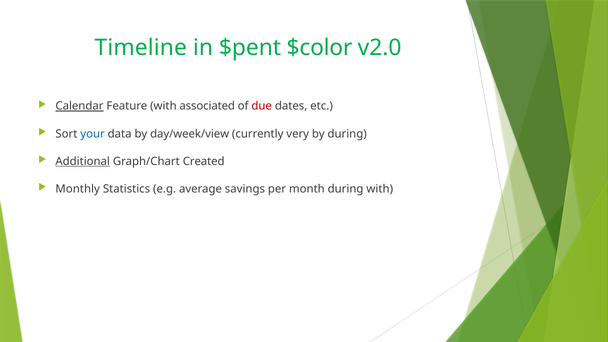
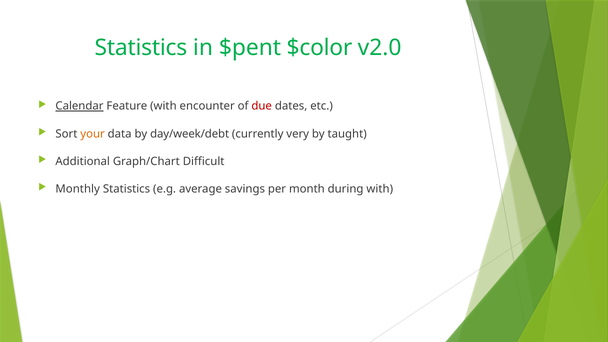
Timeline: Timeline -> Statistics (141, 48)
associated: associated -> encounter (207, 106)
your colour: blue -> orange (93, 134)
day/week/view: day/week/view -> day/week/debt (190, 134)
by during: during -> taught (347, 134)
Additional underline: present -> none (83, 161)
Created: Created -> Difficult (204, 161)
